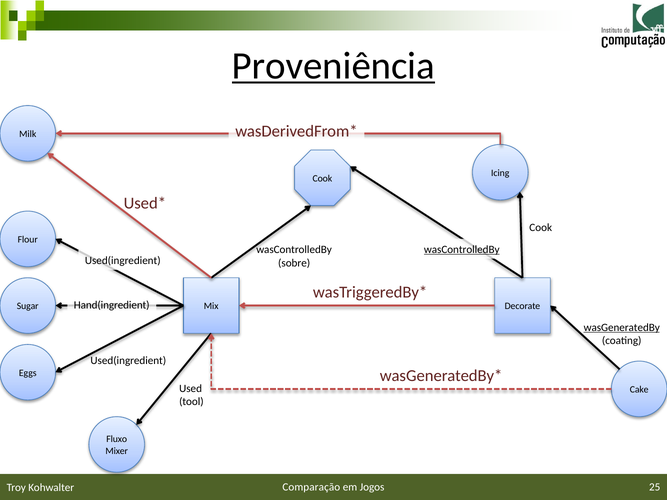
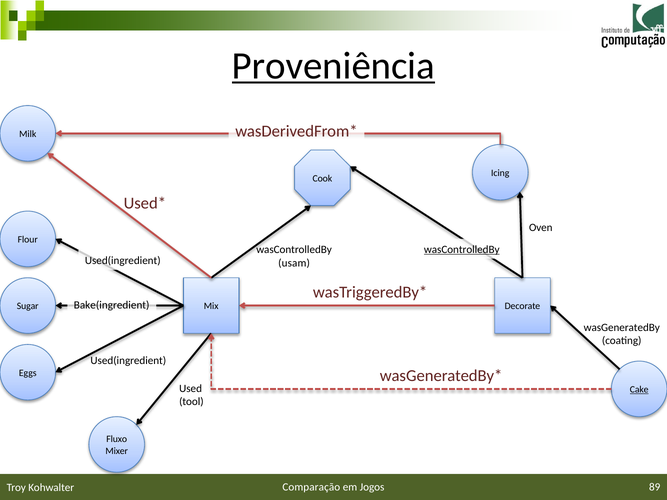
Cook: Cook -> Oven (541, 227)
sobre: sobre -> usam (294, 263)
Hand(ingredient: Hand(ingredient -> Bake(ingredient (112, 305)
wasGeneratedBy underline: present -> none (622, 328)
Cake underline: none -> present (639, 390)
25: 25 -> 89 (655, 488)
